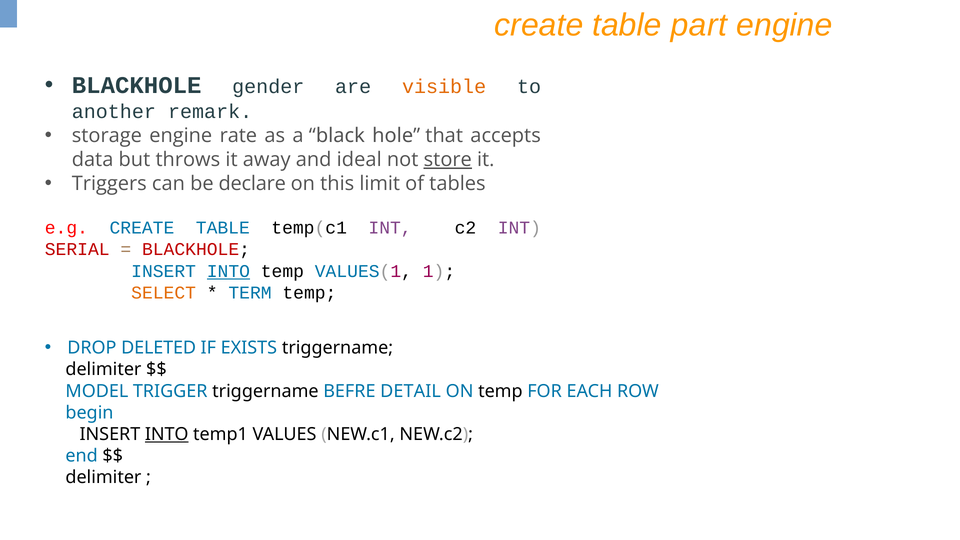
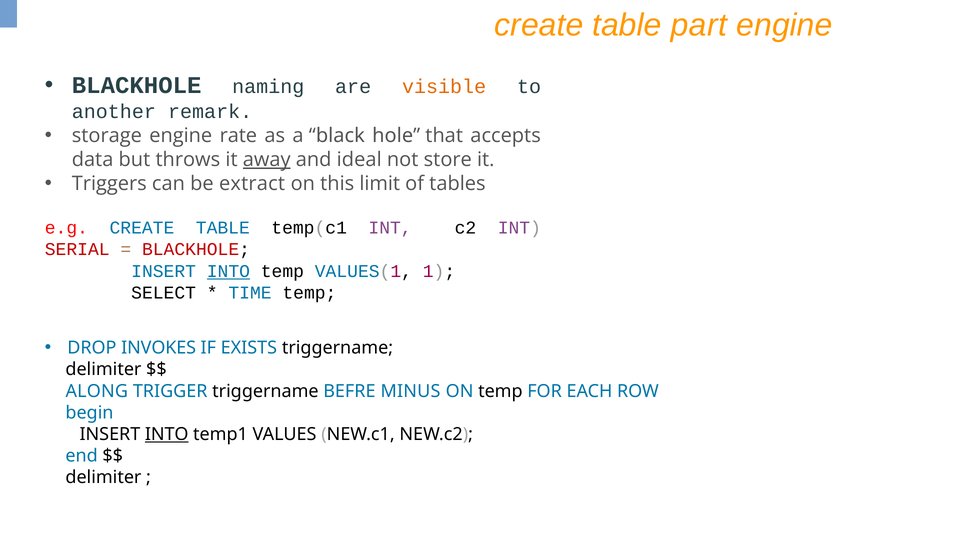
gender: gender -> naming (268, 87)
away underline: none -> present (267, 160)
store underline: present -> none (448, 160)
declare: declare -> extract (252, 184)
SELECT colour: orange -> black (164, 293)
TERM: TERM -> TIME (250, 293)
DELETED: DELETED -> INVOKES (159, 348)
MODEL: MODEL -> ALONG (97, 391)
DETAIL: DETAIL -> MINUS (411, 391)
